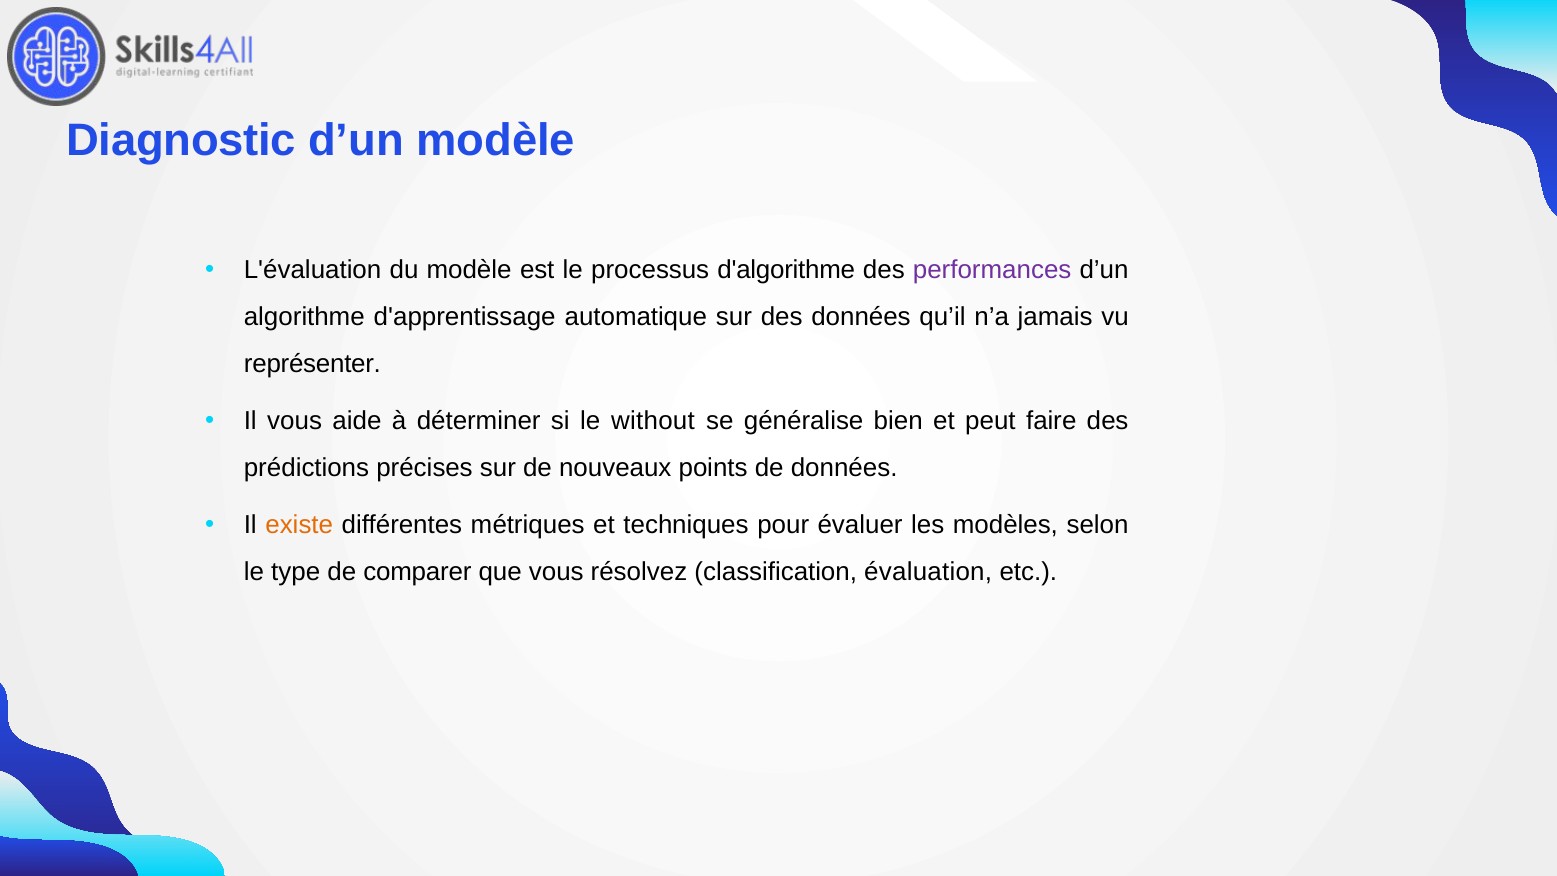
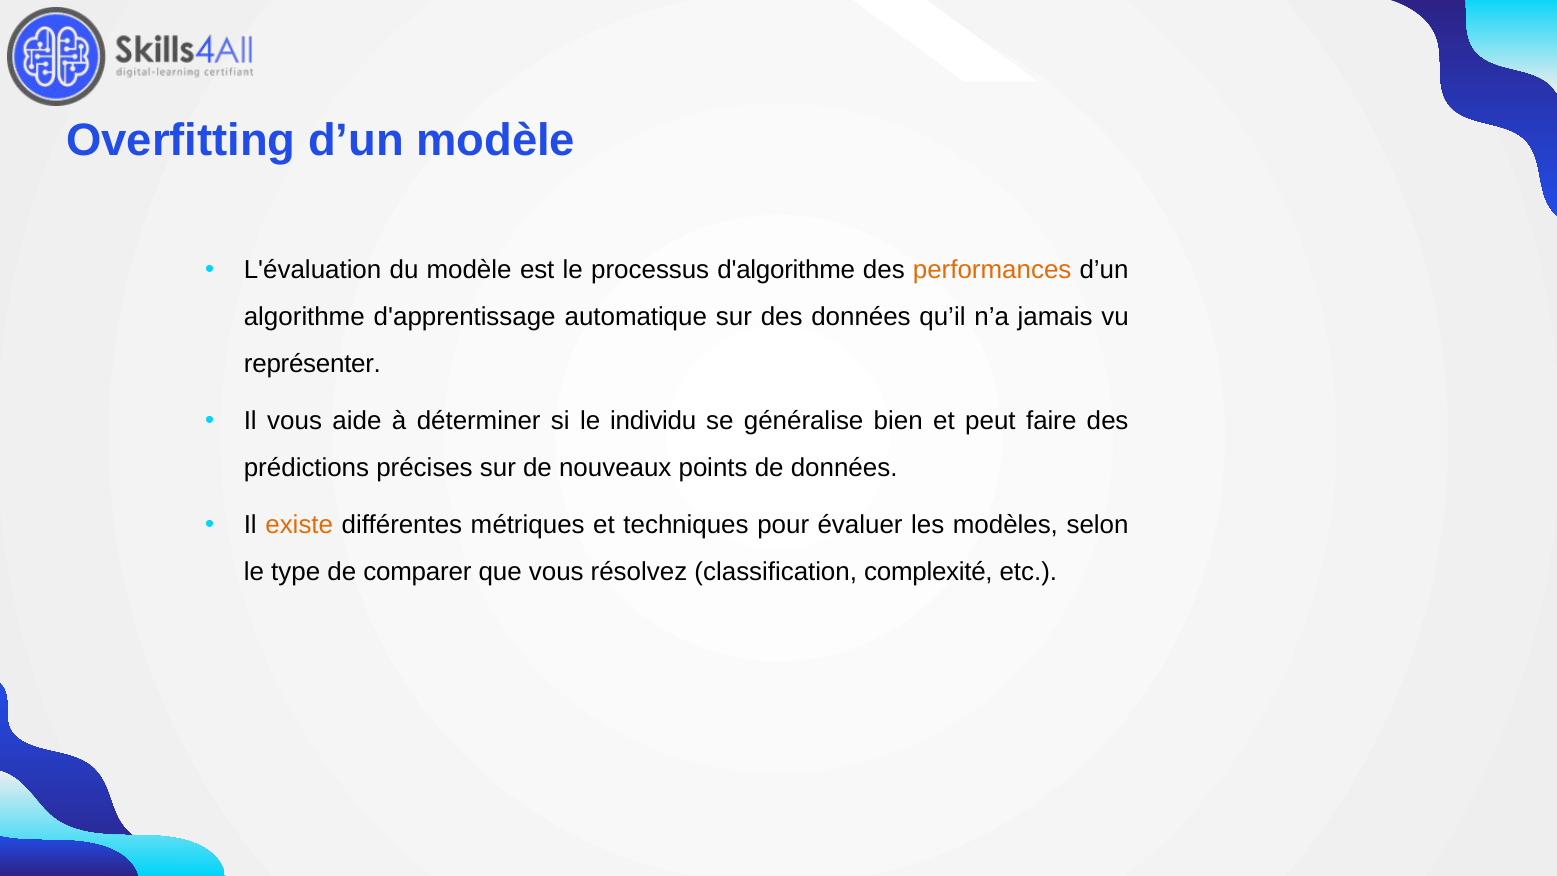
Diagnostic: Diagnostic -> Overfitting (181, 141)
performances colour: purple -> orange (992, 270)
without: without -> individu (653, 421)
évaluation: évaluation -> complexité (928, 572)
